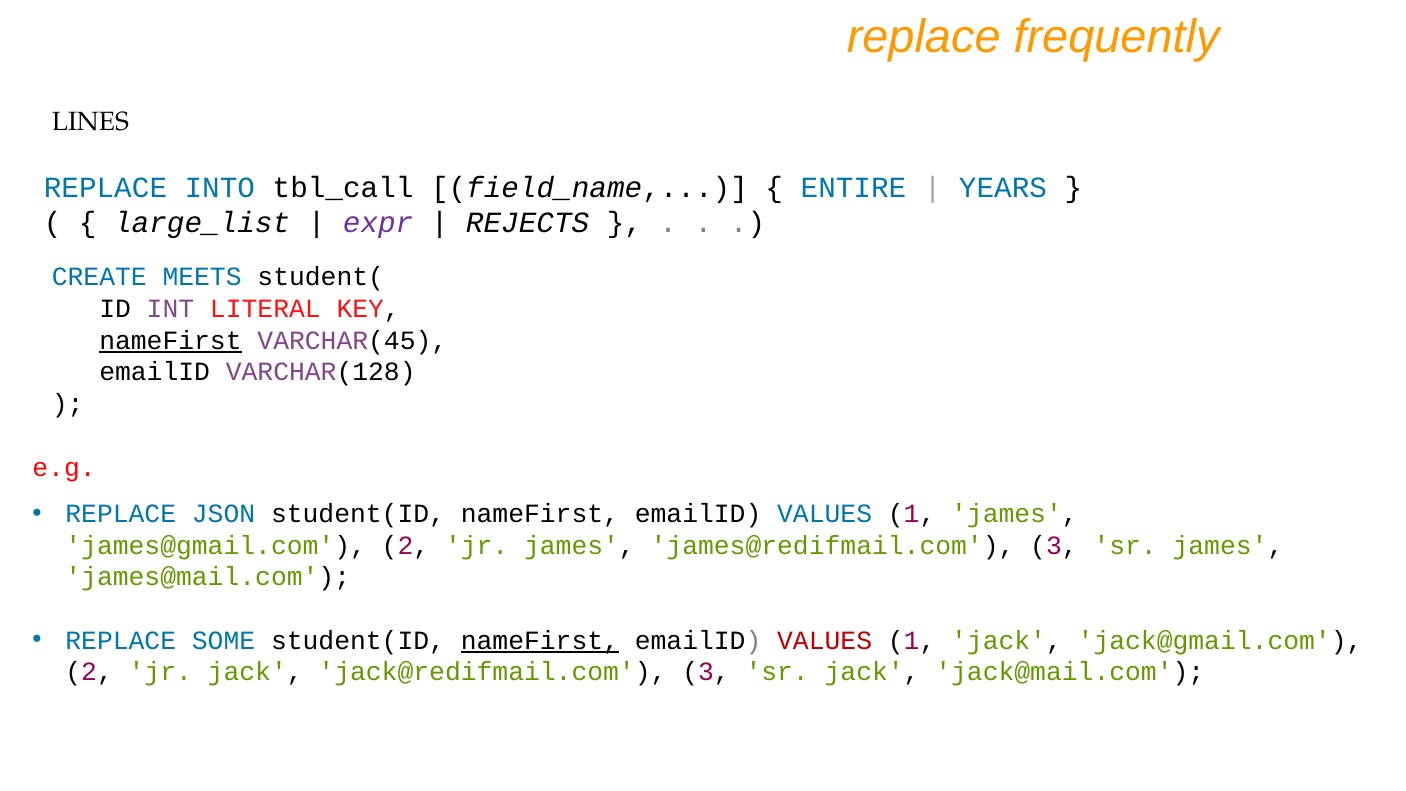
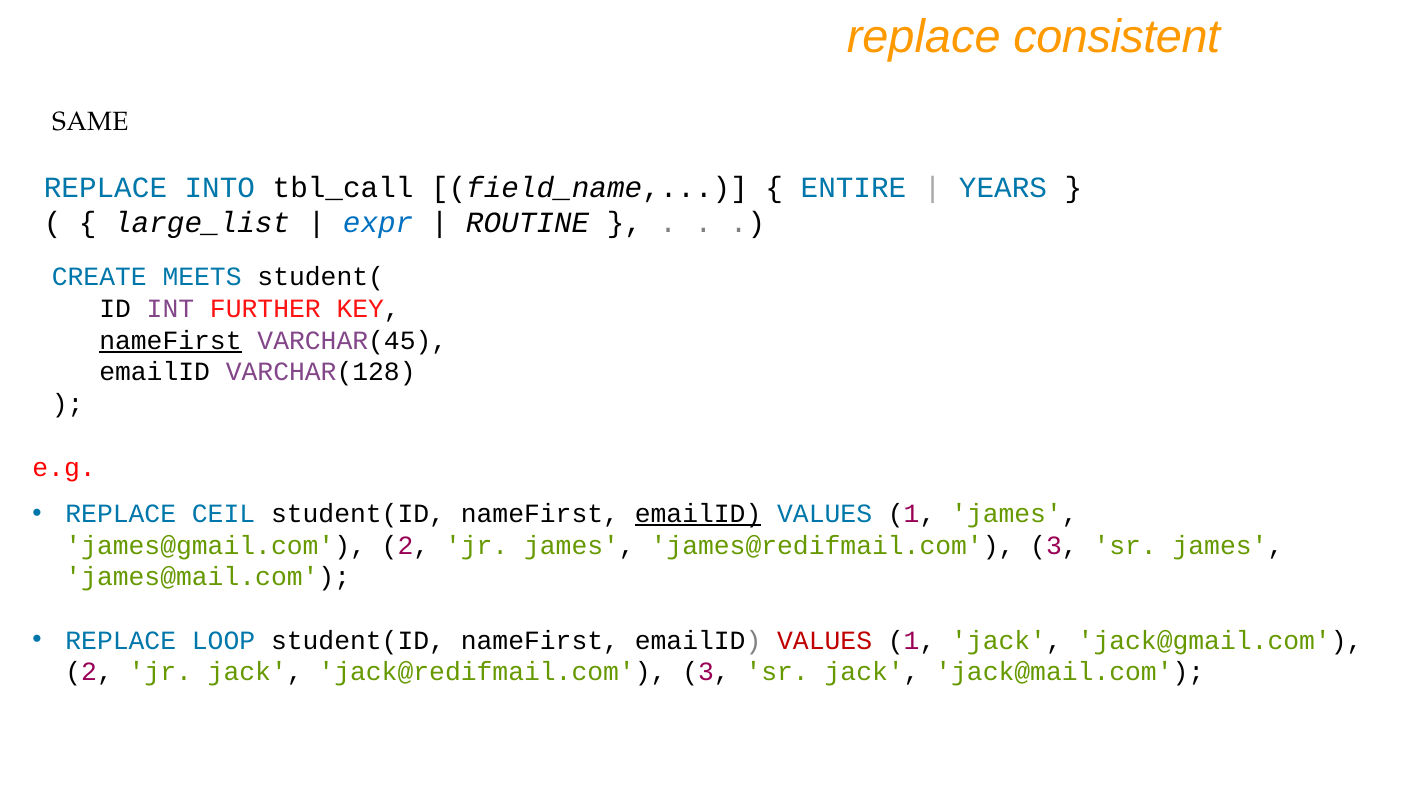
frequently: frequently -> consistent (1117, 37)
LINES: LINES -> SAME (90, 121)
expr colour: purple -> blue (378, 223)
REJECTS: REJECTS -> ROUTINE (528, 223)
LITERAL: LITERAL -> FURTHER (265, 309)
JSON: JSON -> CEIL (224, 514)
emailID underline: none -> present (698, 514)
SOME: SOME -> LOOP (224, 640)
nameFirst underline: present -> none (540, 640)
